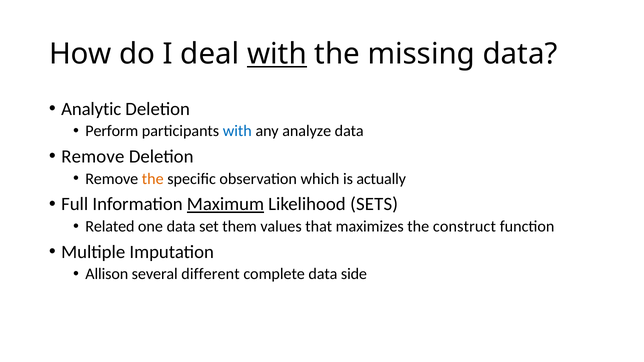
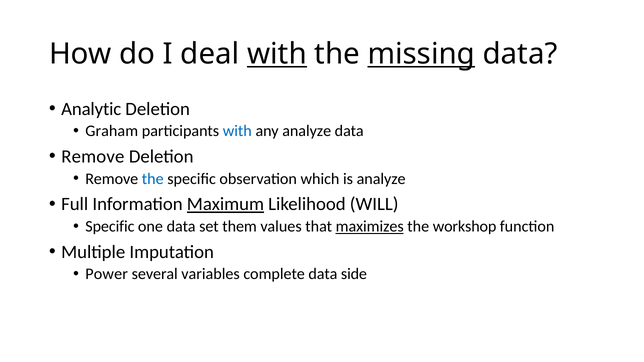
missing underline: none -> present (421, 54)
Perform: Perform -> Graham (112, 131)
the colour: orange -> blue (153, 179)
is actually: actually -> analyze (381, 179)
SETS: SETS -> WILL (374, 204)
Related: Related -> Specific (110, 227)
maximizes underline: none -> present (370, 227)
construct: construct -> workshop (465, 227)
Allison: Allison -> Power (107, 274)
different: different -> variables (211, 274)
